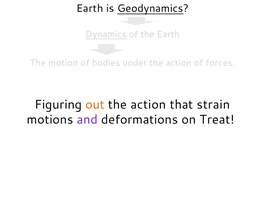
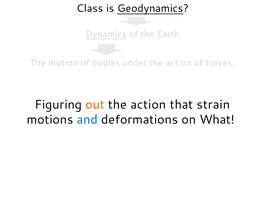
Earth: Earth -> Class (90, 8)
and colour: purple -> blue (87, 119)
Treat: Treat -> What (217, 119)
